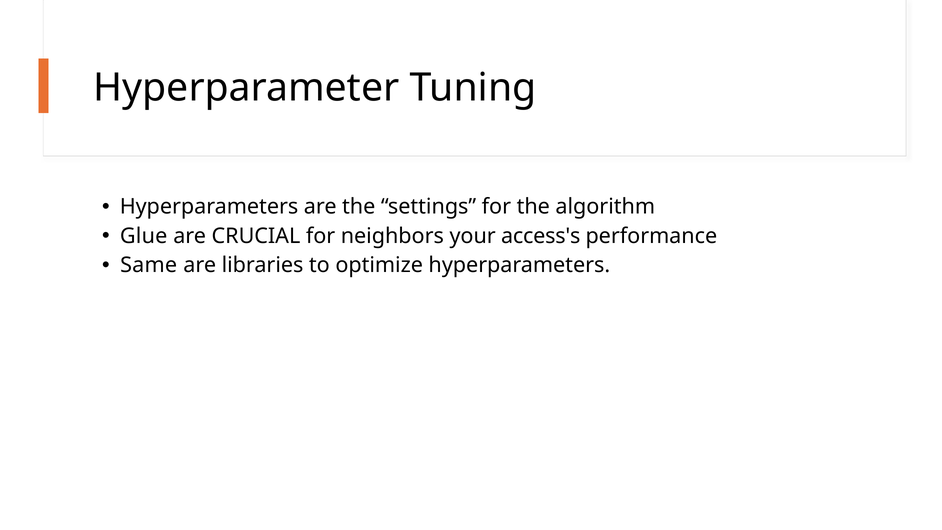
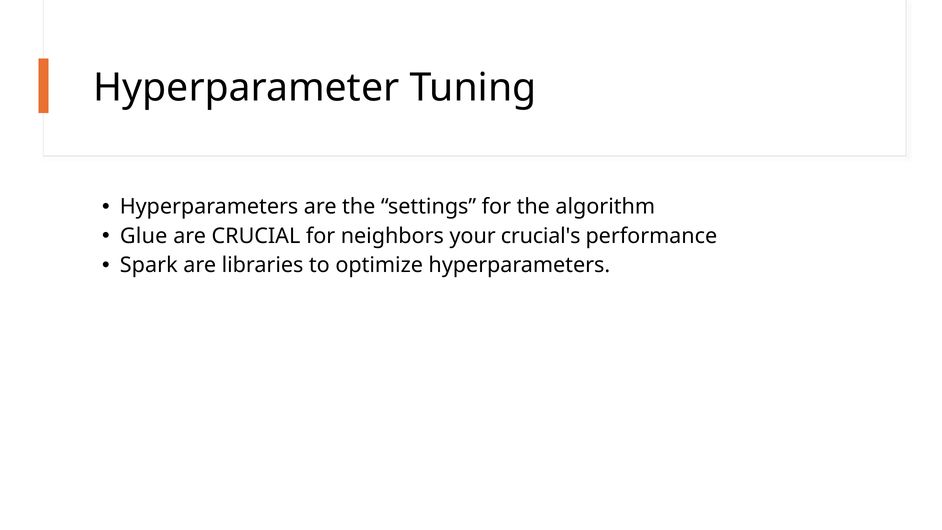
access's: access's -> crucial's (541, 236)
Same: Same -> Spark (149, 265)
